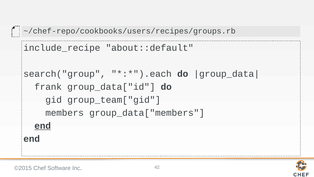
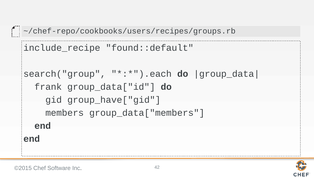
about::default: about::default -> found::default (150, 48)
group_team["gid: group_team["gid -> group_have["gid (114, 100)
end underline: present -> none (43, 126)
